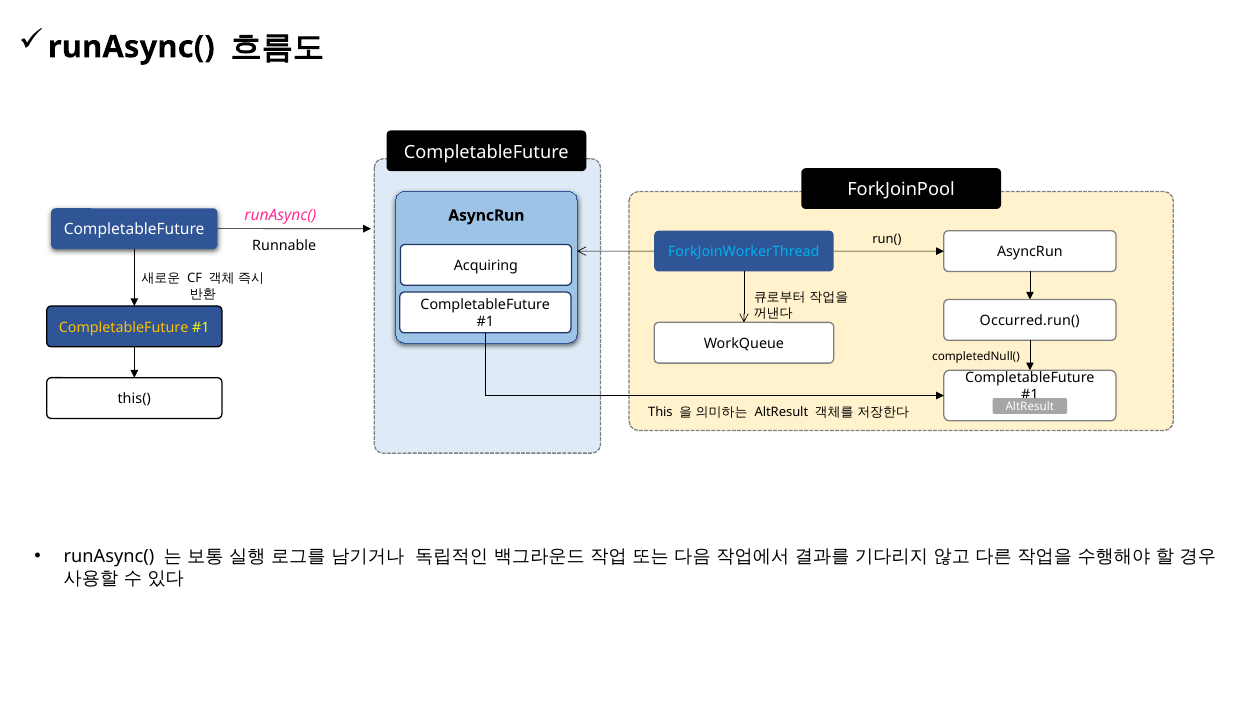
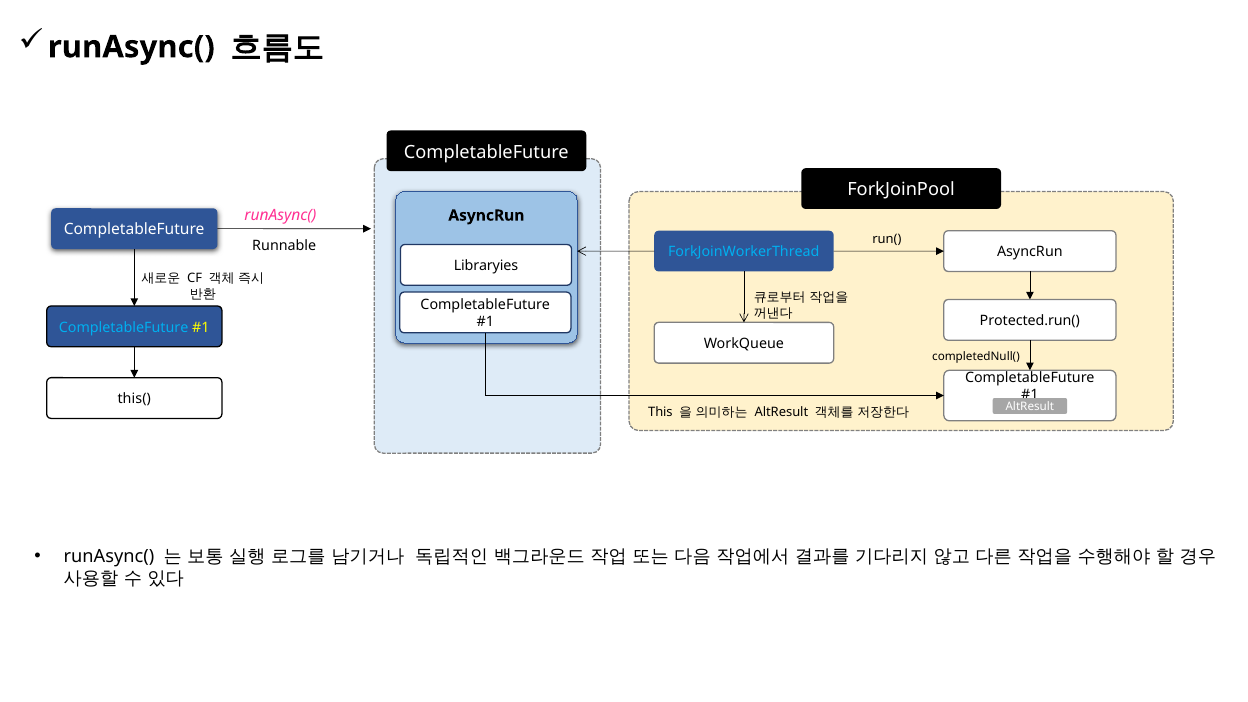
Acquiring: Acquiring -> Libraryies (486, 266)
Occurred.run(: Occurred.run( -> Protected.run( (1030, 321)
CompletableFuture colour: yellow -> light blue (124, 327)
